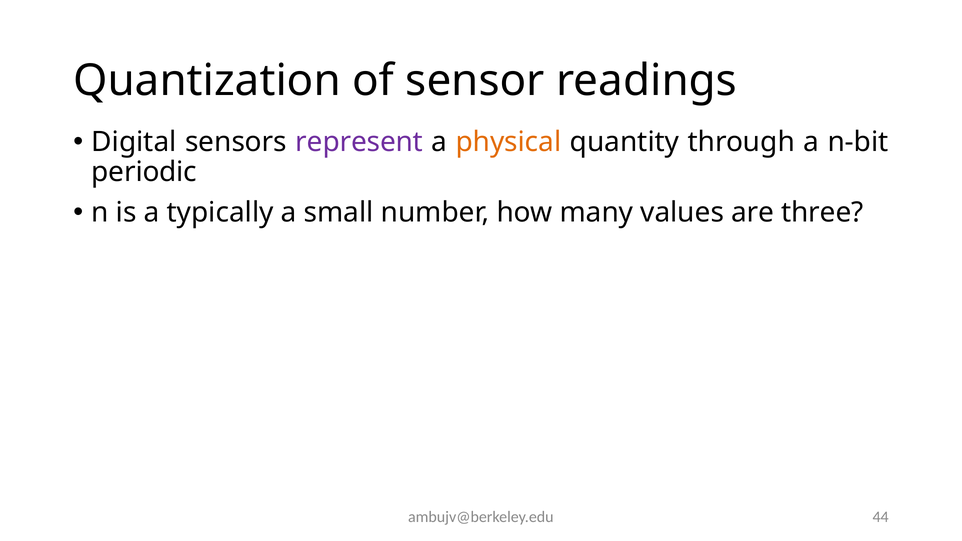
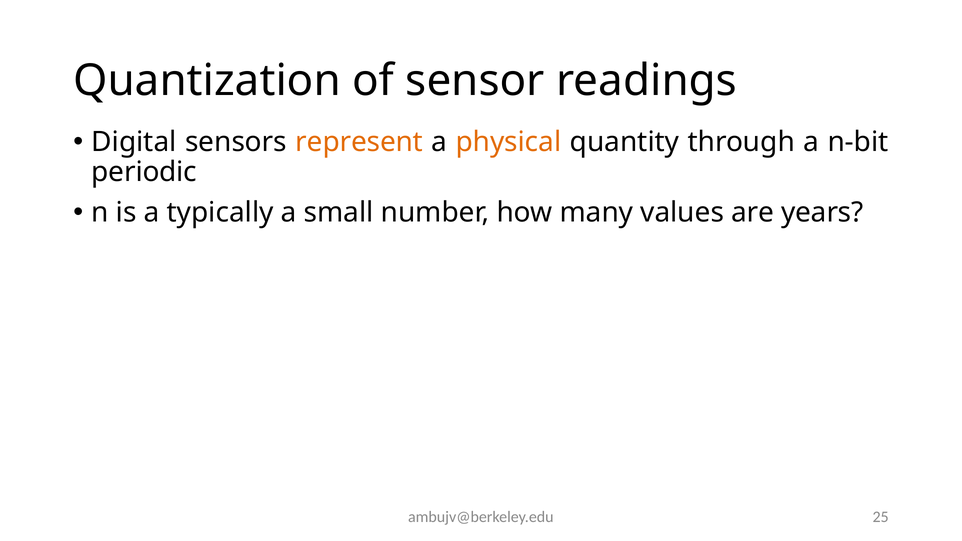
represent colour: purple -> orange (359, 142)
three: three -> years (822, 213)
44: 44 -> 25 (881, 517)
